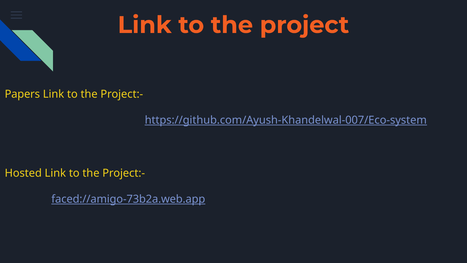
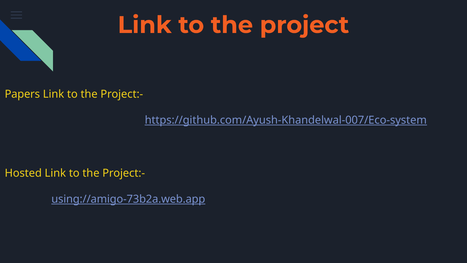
faced://amigo-73b2a.web.app: faced://amigo-73b2a.web.app -> using://amigo-73b2a.web.app (128, 199)
